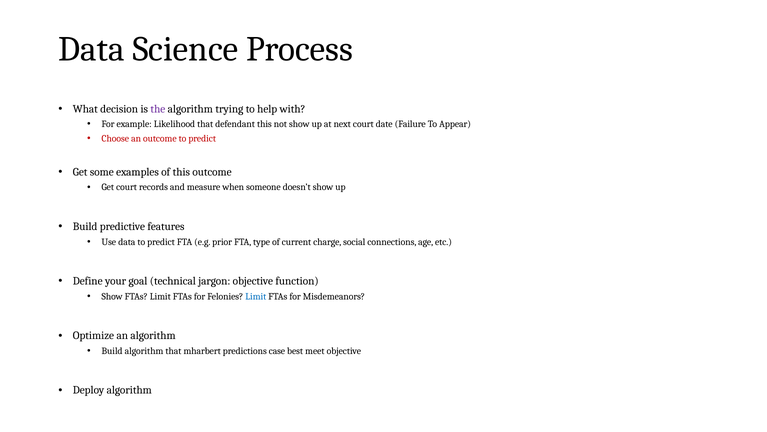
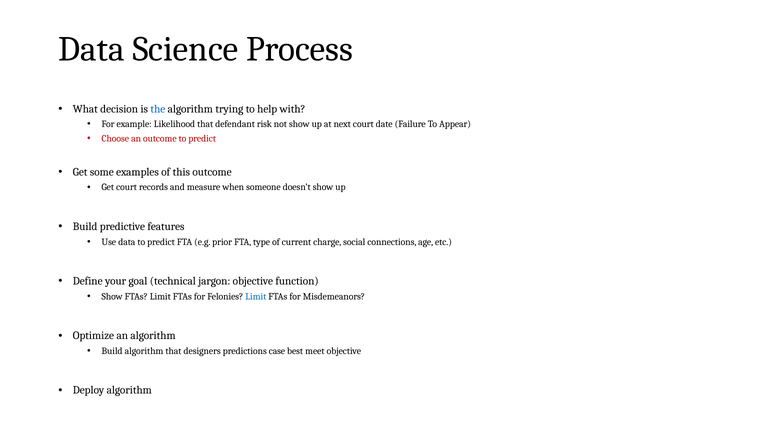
the colour: purple -> blue (158, 109)
defendant this: this -> risk (264, 124)
mharbert: mharbert -> designers (202, 351)
